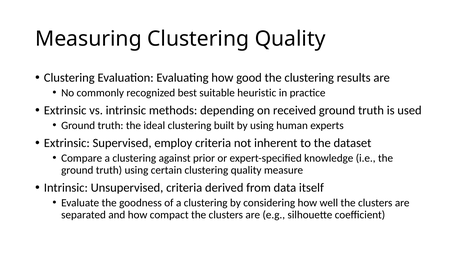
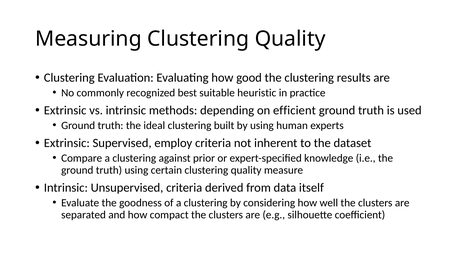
received: received -> efficient (294, 110)
